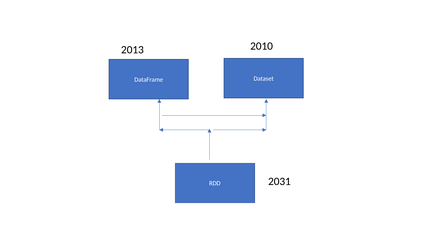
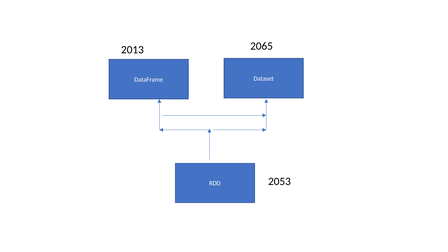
2010: 2010 -> 2065 (262, 46)
2031: 2031 -> 2053 (279, 182)
